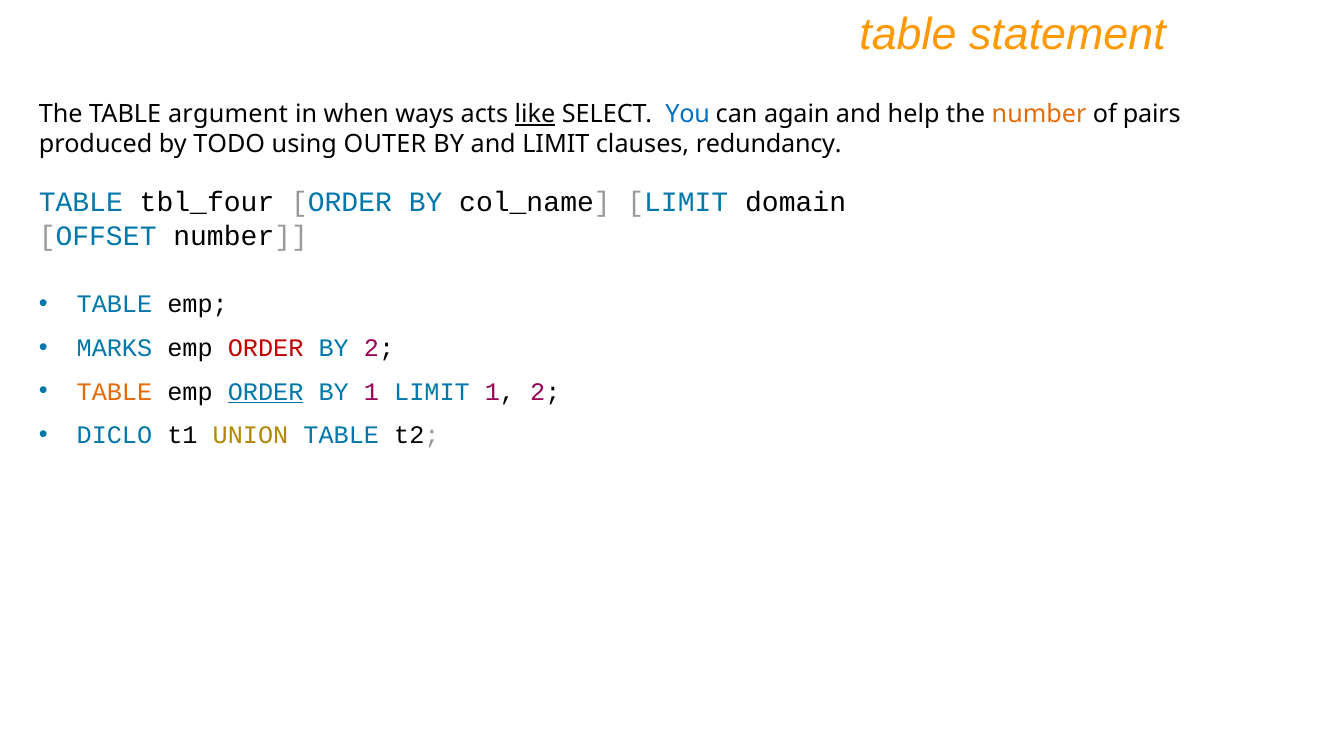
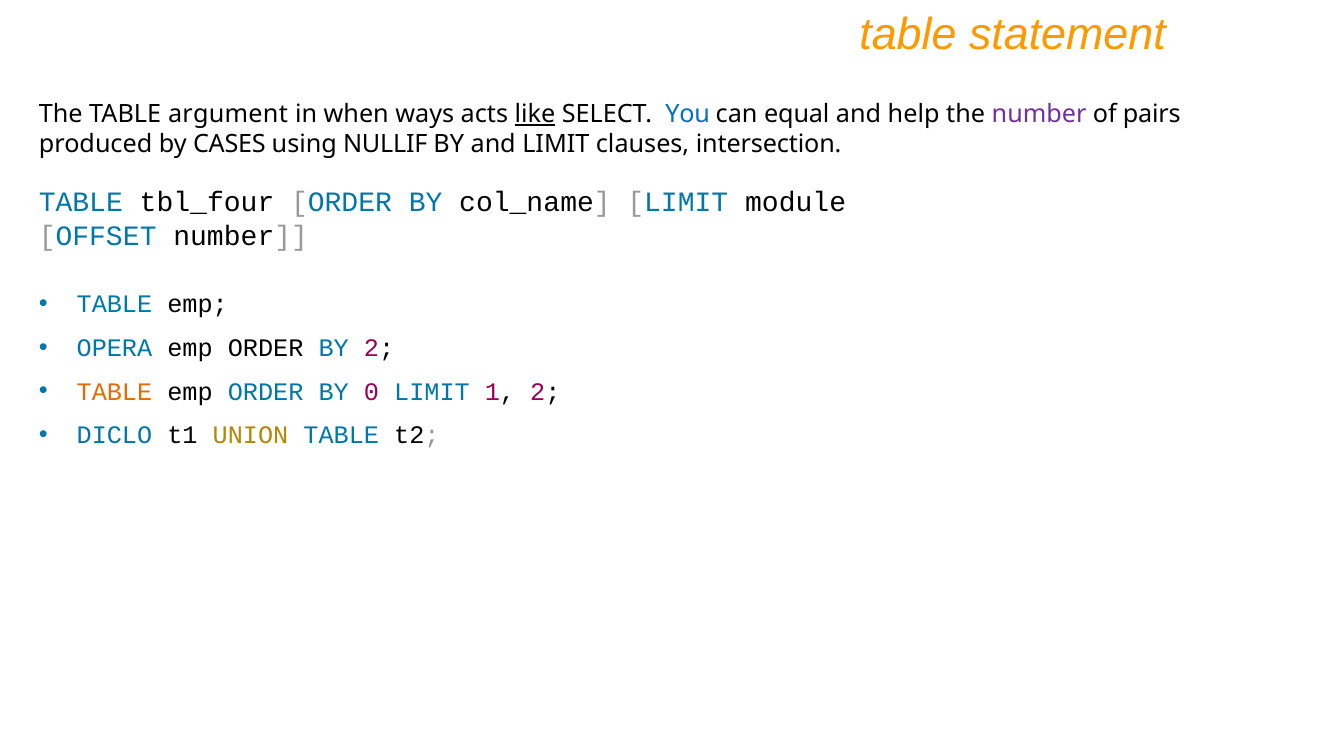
again: again -> equal (797, 114)
number colour: orange -> purple (1039, 114)
TODO: TODO -> CASES (229, 144)
OUTER: OUTER -> NULLIF (385, 144)
redundancy: redundancy -> intersection (769, 144)
domain: domain -> module (796, 202)
MARKS: MARKS -> OPERA (114, 348)
ORDER colour: red -> black (266, 348)
ORDER underline: present -> none (266, 392)
BY 1: 1 -> 0 (371, 392)
